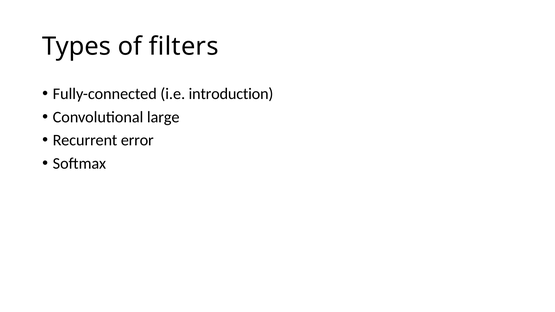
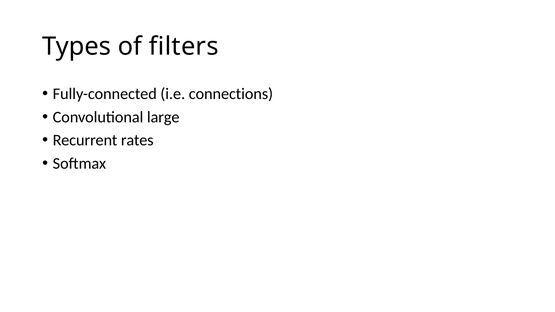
introduction: introduction -> connections (231, 94)
error: error -> rates (137, 140)
